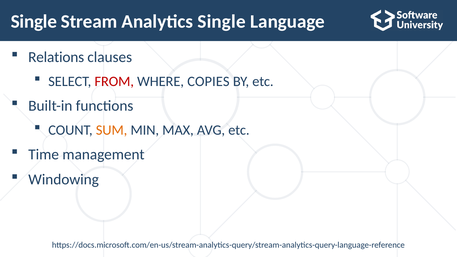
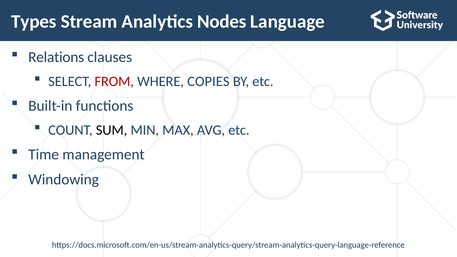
Single: Single -> Types (34, 22)
Analytics Single: Single -> Nodes (222, 22)
SUM colour: orange -> black (112, 130)
